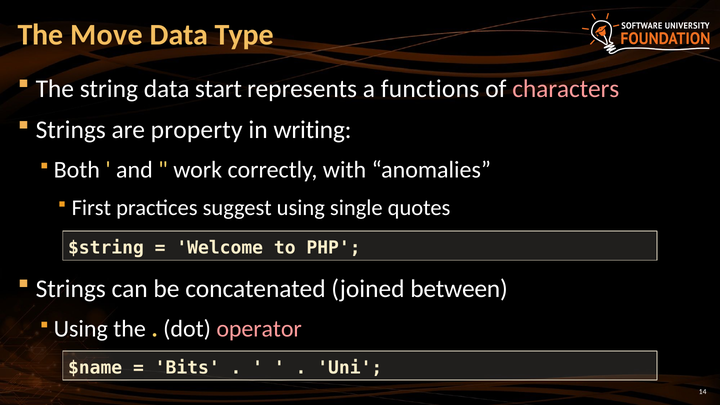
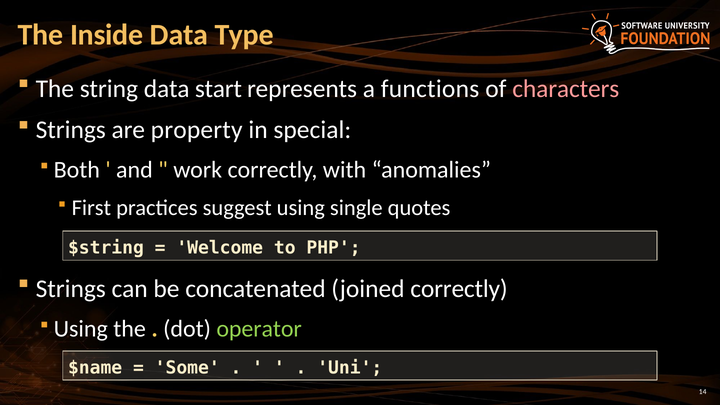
Move: Move -> Inside (107, 35)
writing: writing -> special (312, 130)
joined between: between -> correctly (459, 289)
operator colour: pink -> light green (259, 329)
Bits: Bits -> Some (187, 368)
